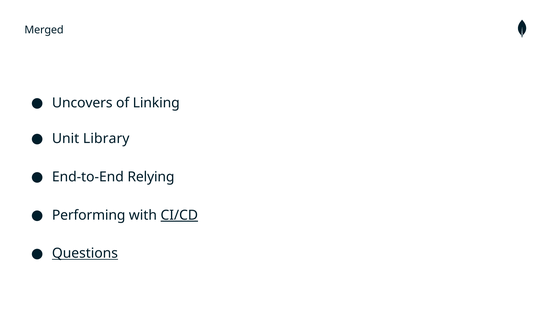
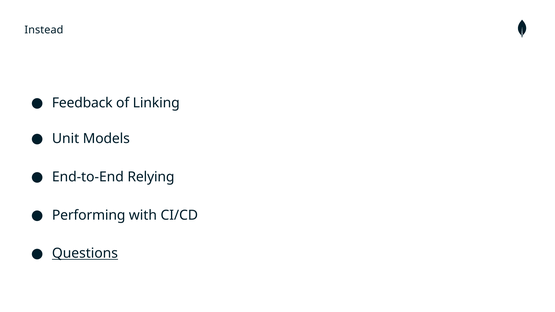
Merged: Merged -> Instead (44, 30)
Uncovers: Uncovers -> Feedback (82, 103)
Library: Library -> Models (106, 139)
CI/CD underline: present -> none (179, 215)
